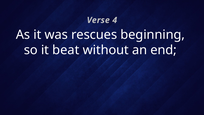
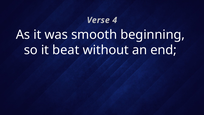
rescues: rescues -> smooth (94, 35)
